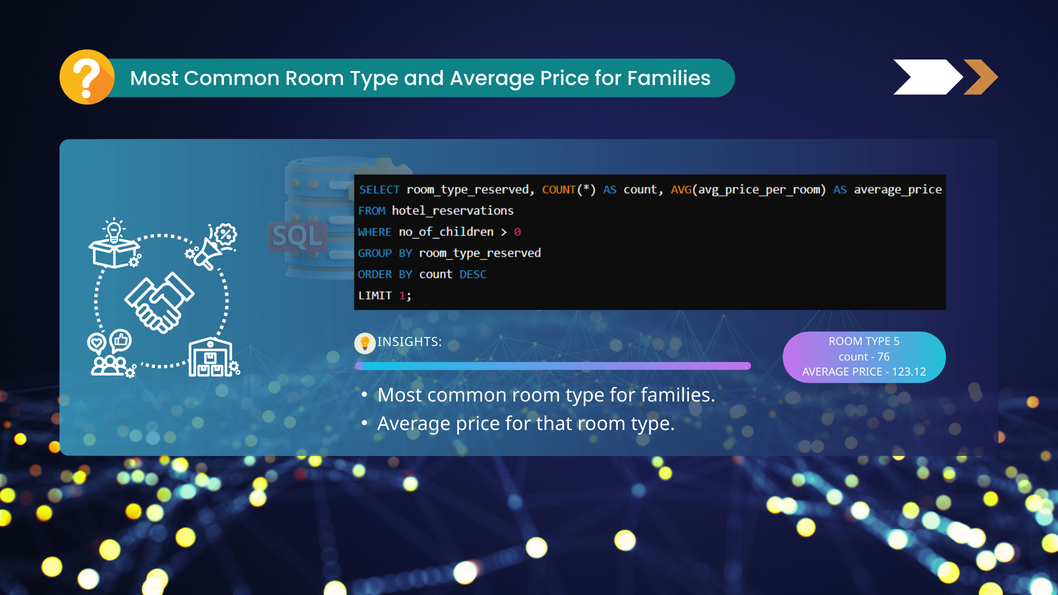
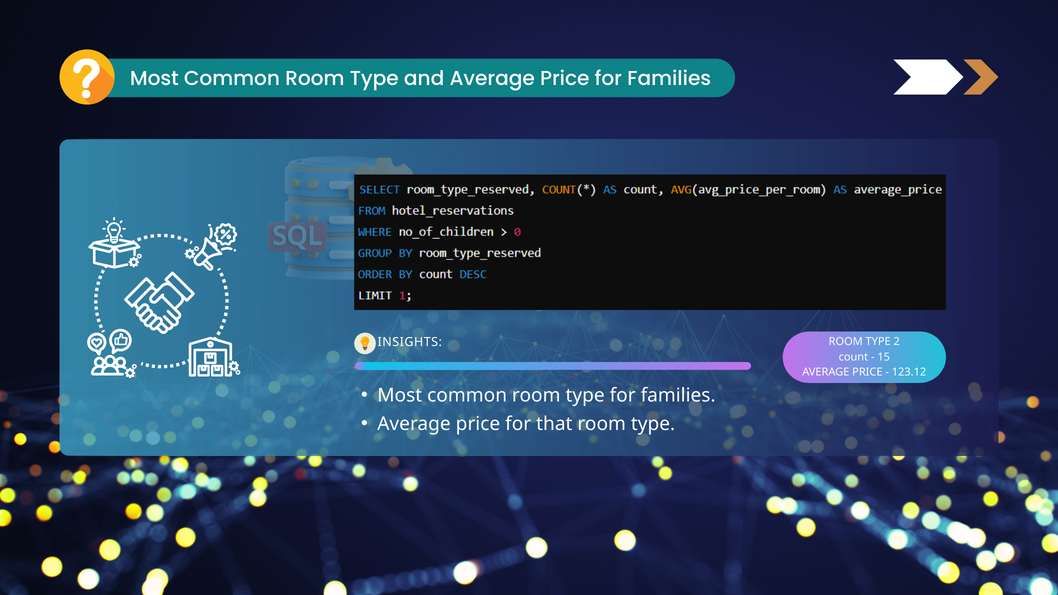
5: 5 -> 2 (897, 342)
76: 76 -> 15 (884, 357)
